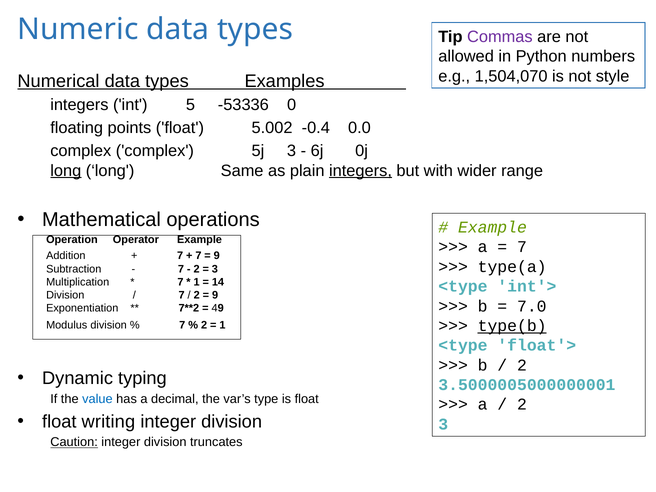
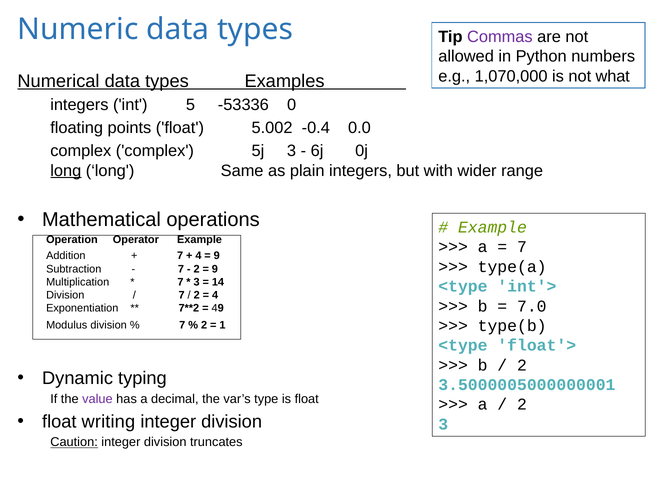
1,504,070: 1,504,070 -> 1,070,000 (511, 76)
style: style -> what (613, 76)
integers underline: present -> none (360, 171)
7: 7 -> 4 (198, 256)
3: 3 -> 9 (215, 269)
1: 1 -> 3 (197, 282)
9: 9 -> 4 (215, 295)
type(b underline: present -> none (512, 326)
value colour: blue -> purple (97, 399)
